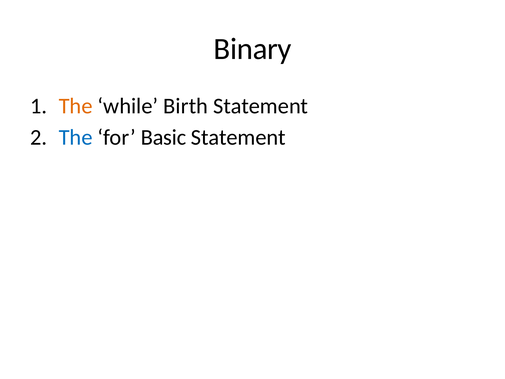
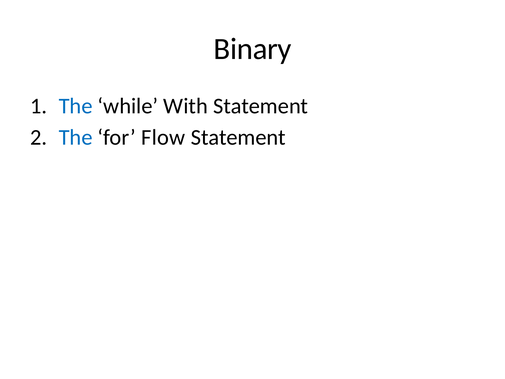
The colour: orange -> blue (76, 106)
Birth: Birth -> With (186, 106)
Basic: Basic -> Flow (163, 137)
